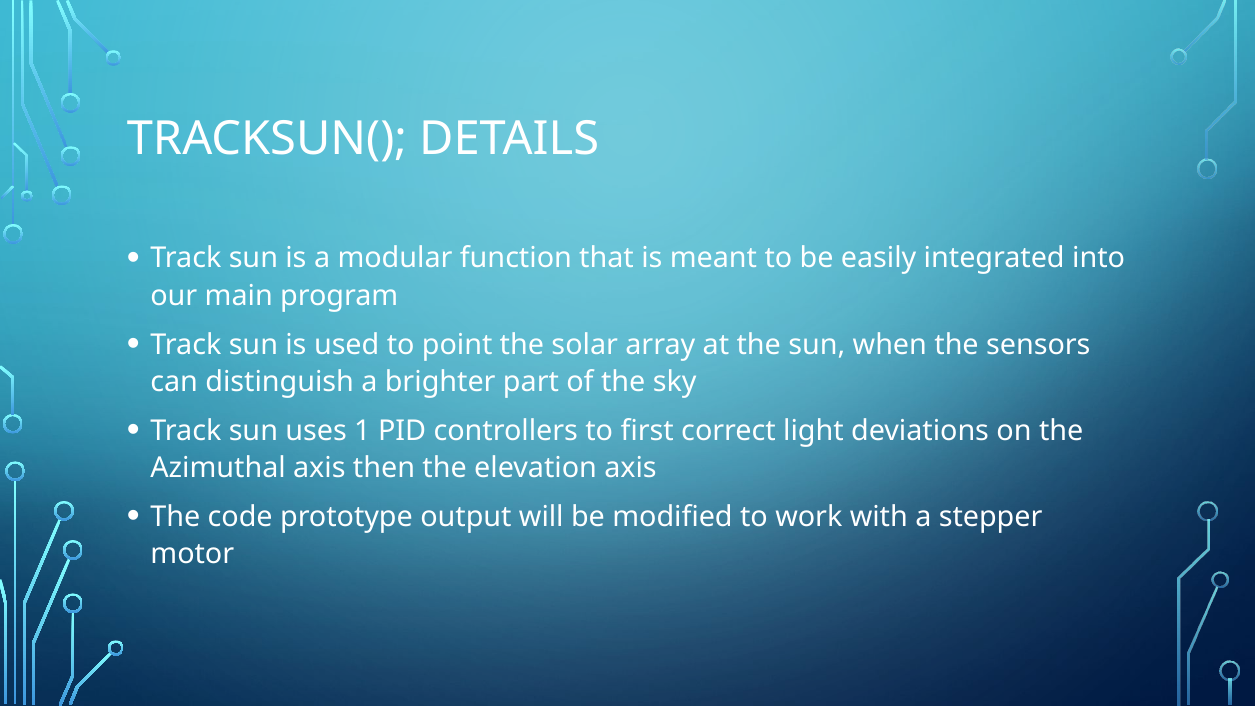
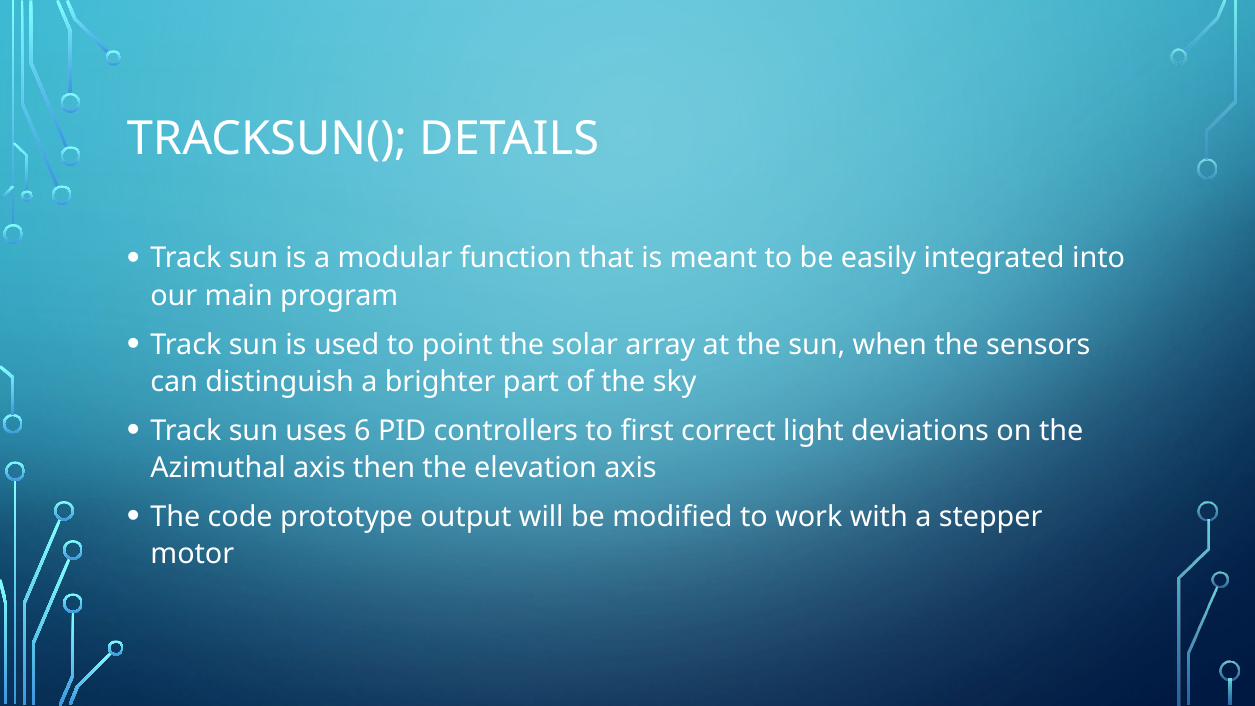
1: 1 -> 6 (362, 431)
